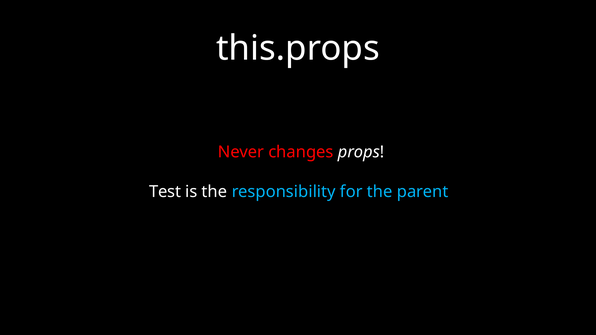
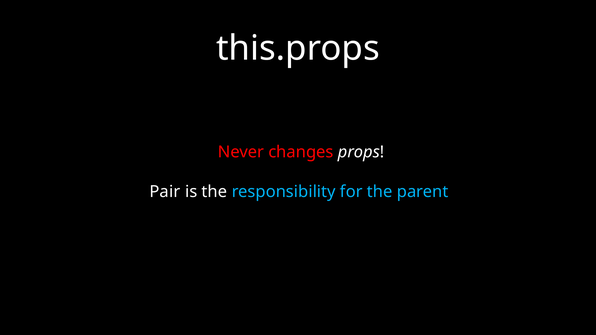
Test: Test -> Pair (165, 192)
